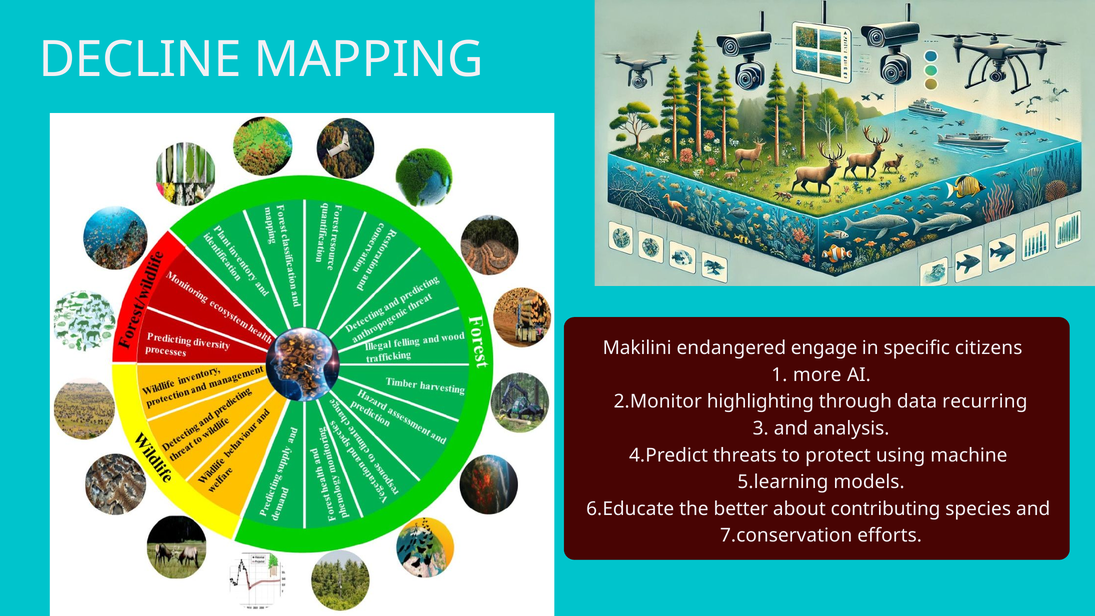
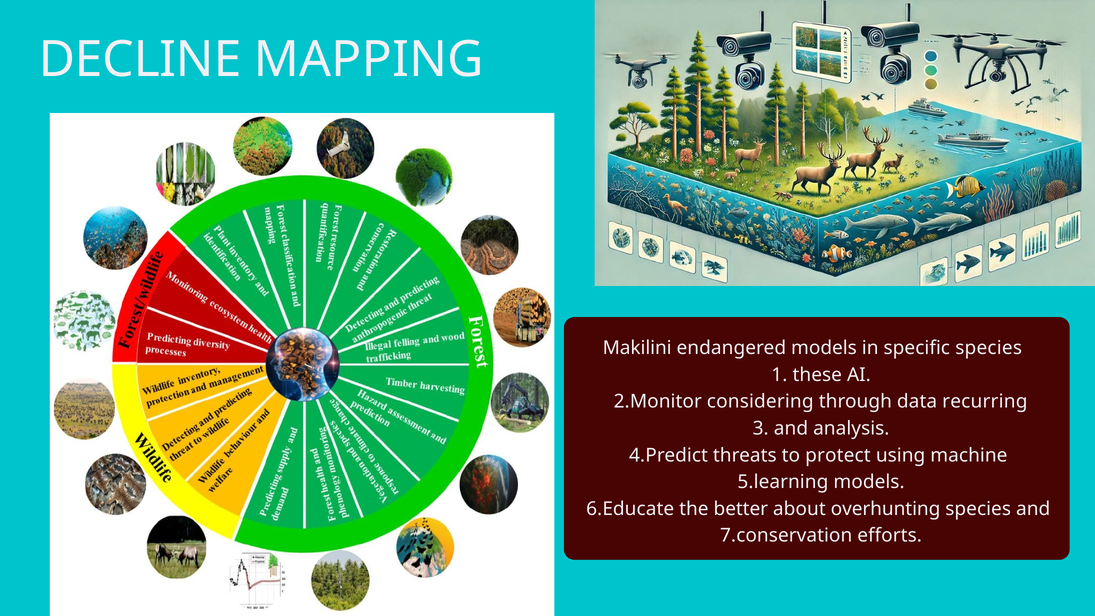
endangered engage: engage -> models (824, 348)
specific citizens: citizens -> species (989, 348)
more: more -> these (817, 375)
highlighting: highlighting -> considering (760, 402)
contributing: contributing -> overhunting (886, 509)
